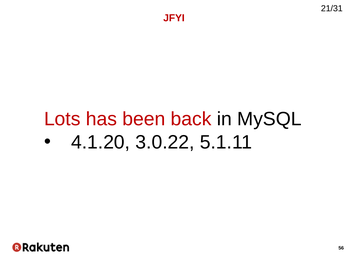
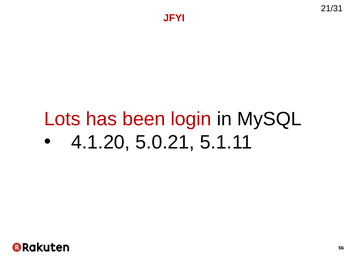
back: back -> login (191, 119)
3.0.22: 3.0.22 -> 5.0.21 (165, 142)
